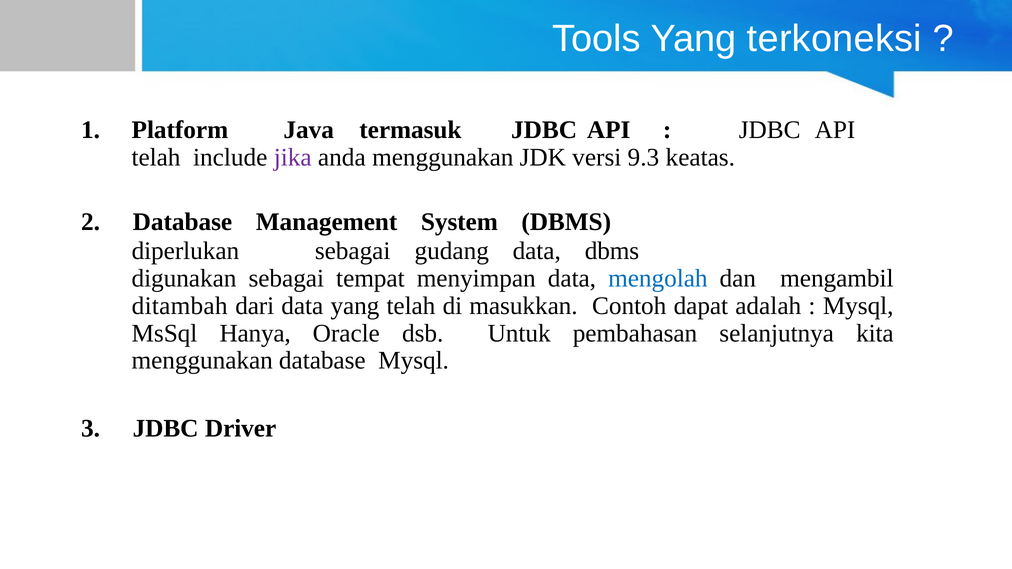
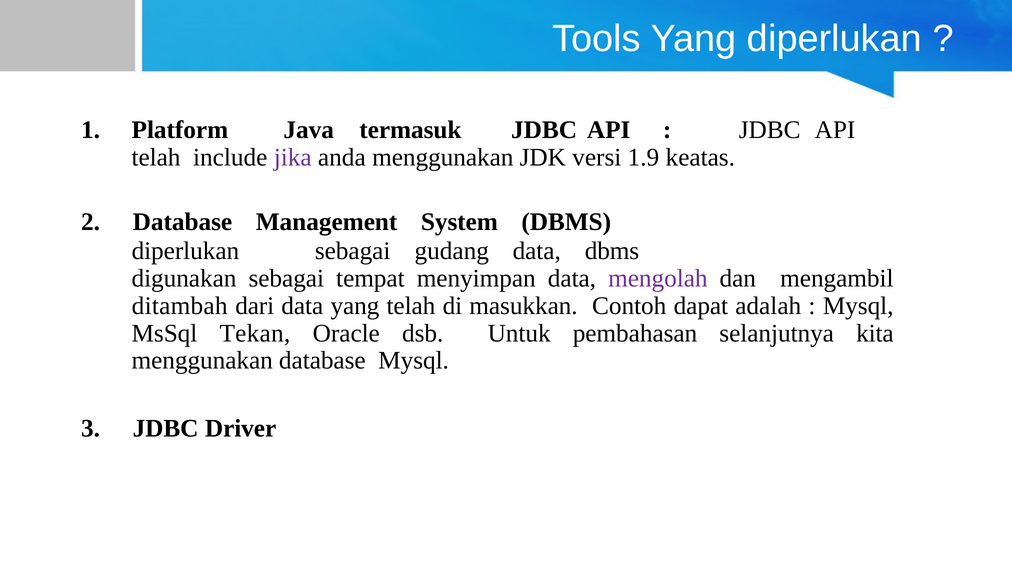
Yang terkoneksi: terkoneksi -> diperlukan (835, 39)
9.3: 9.3 -> 1.9 (643, 157)
mengolah colour: blue -> purple (658, 279)
Hanya: Hanya -> Tekan (255, 333)
